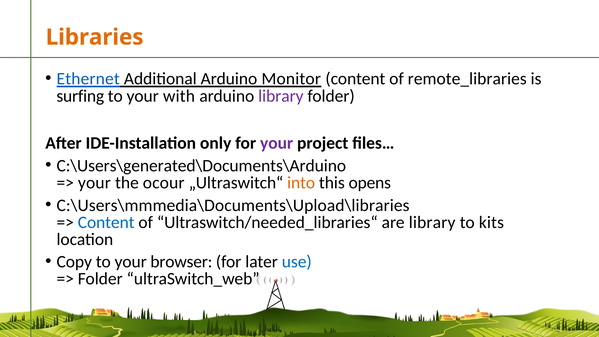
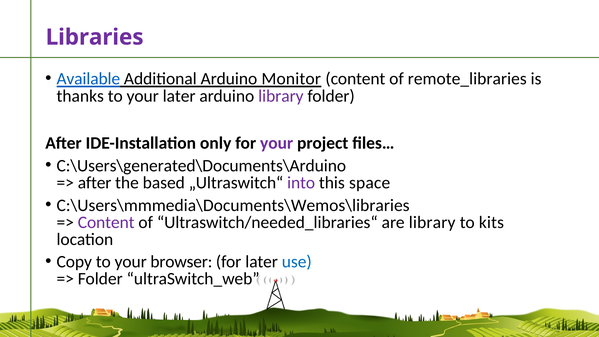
Libraries colour: orange -> purple (95, 37)
Ethernet: Ethernet -> Available (88, 79)
surfing: surfing -> thanks (80, 96)
your with: with -> later (179, 96)
your: your -> after (95, 183)
ocour: ocour -> based (164, 183)
into colour: orange -> purple (301, 183)
opens: opens -> space (370, 183)
C:\Users\mmmedia\Documents\Upload\libraries: C:\Users\mmmedia\Documents\Upload\libraries -> C:\Users\mmmedia\Documents\Wemos\libraries (233, 205)
Content colour: blue -> purple (106, 222)
